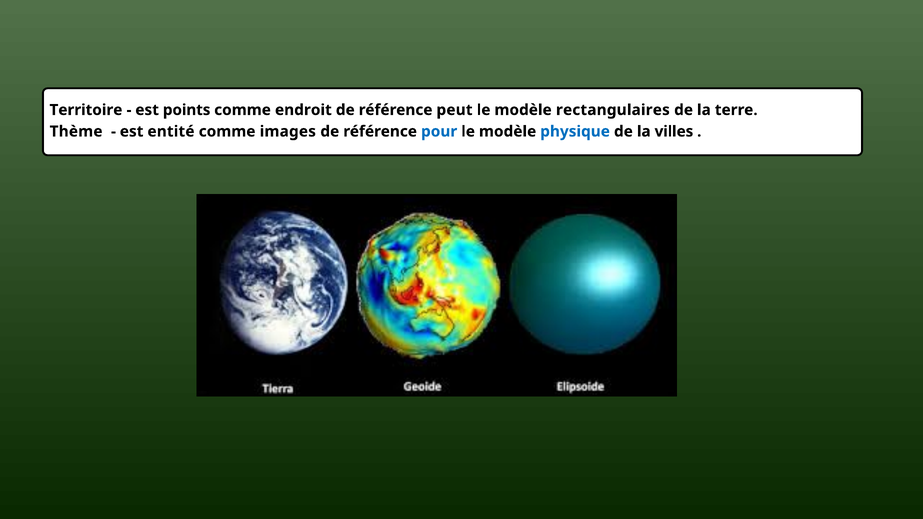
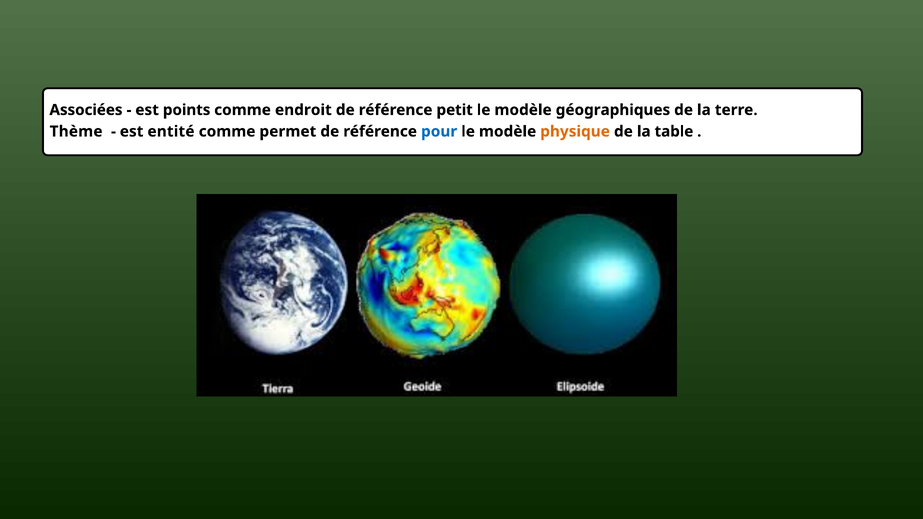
Territoire: Territoire -> Associées (86, 110)
peut: peut -> petit (455, 110)
rectangulaires: rectangulaires -> géographiques (613, 110)
images: images -> permet (288, 132)
physique colour: blue -> orange (575, 132)
villes: villes -> table (674, 132)
